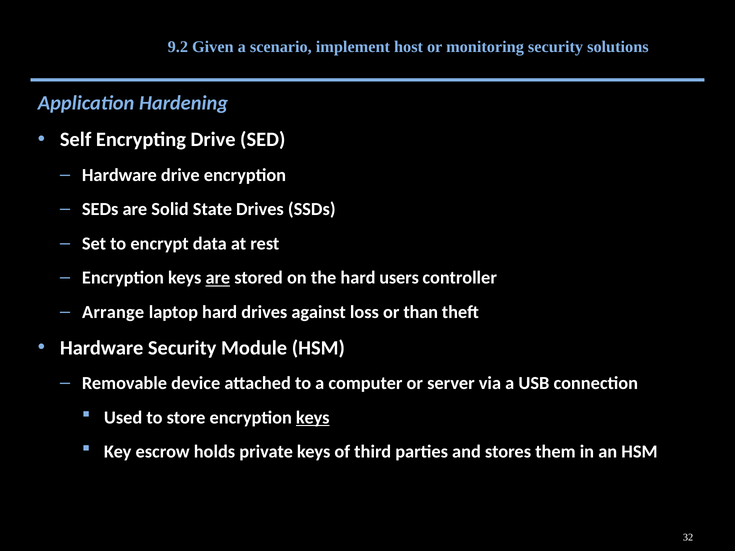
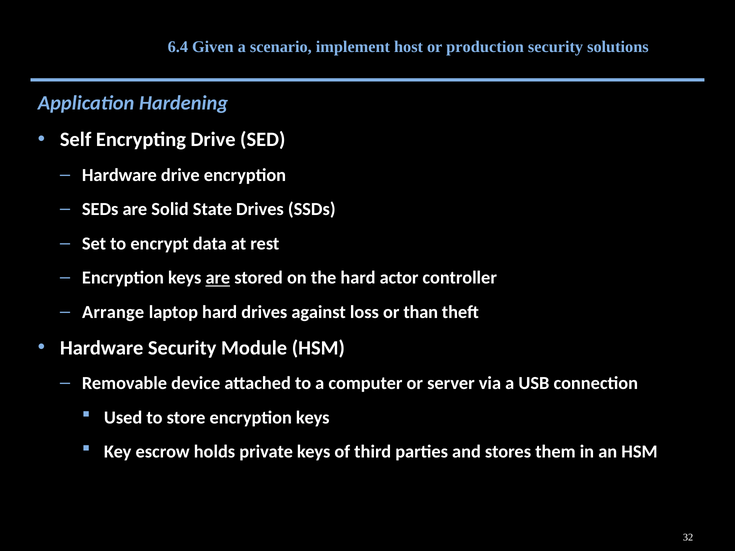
9.2: 9.2 -> 6.4 (178, 47)
monitoring: monitoring -> production (485, 47)
users: users -> actor (399, 278)
keys underline: present -> none (313, 418)
